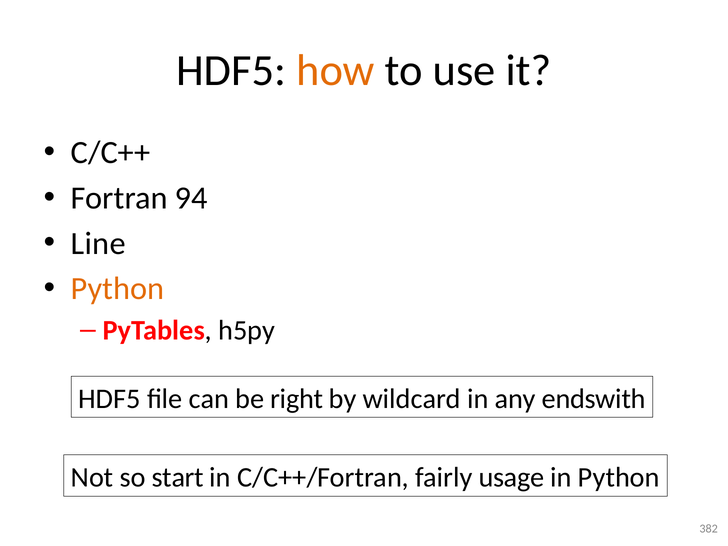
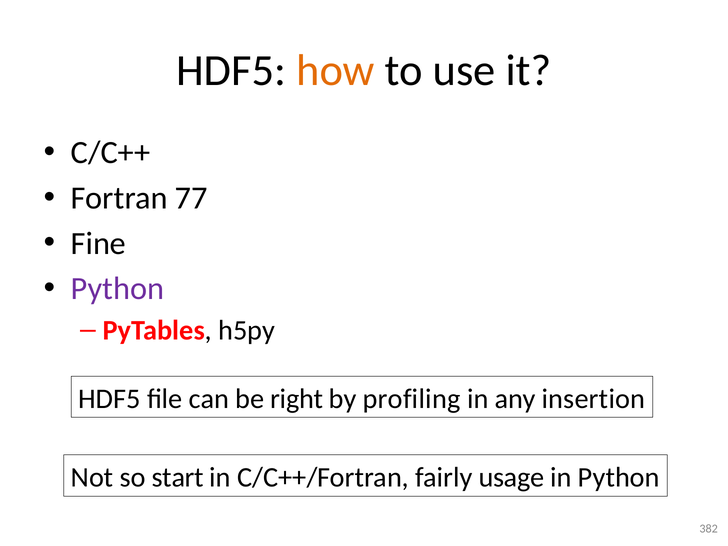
94: 94 -> 77 (191, 198)
Line: Line -> Fine (99, 243)
Python colour: orange -> purple (118, 289)
wildcard: wildcard -> profiling (412, 399)
endswith: endswith -> insertion (593, 399)
